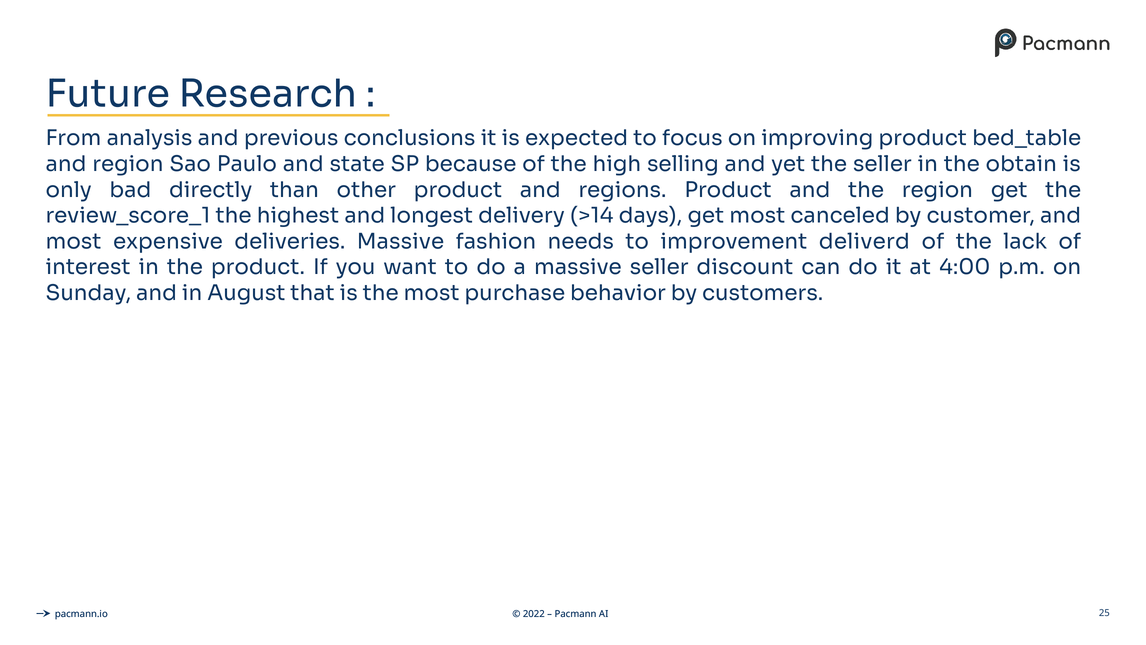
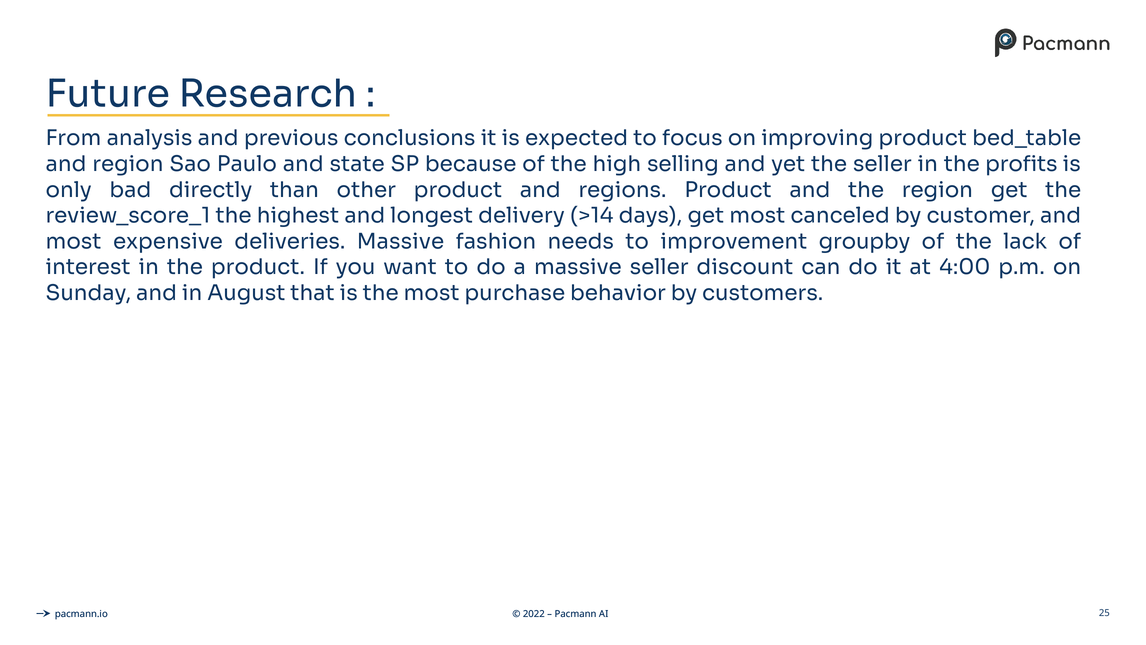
obtain: obtain -> profits (1021, 164)
deliverd: deliverd -> groupby (865, 241)
